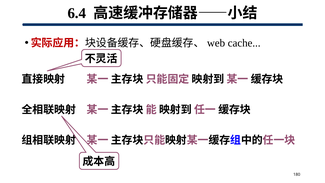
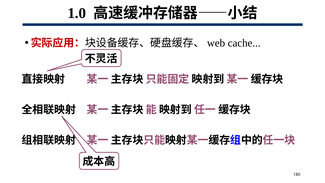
6.4: 6.4 -> 1.0 (77, 13)
